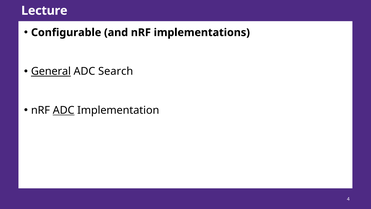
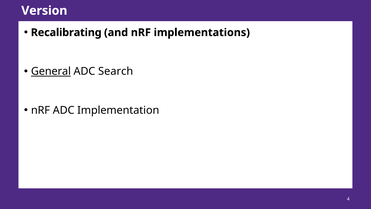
Lecture: Lecture -> Version (44, 11)
Configurable: Configurable -> Recalibrating (66, 32)
ADC underline: present -> none (64, 110)
